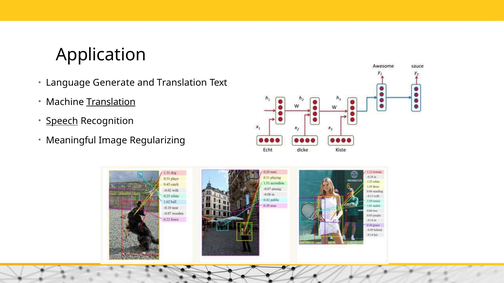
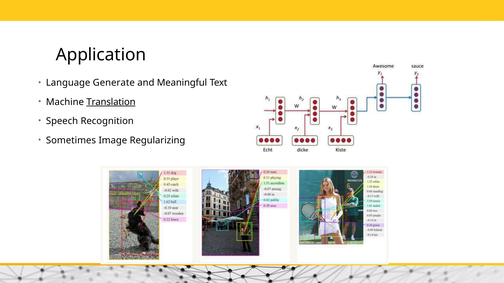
and Translation: Translation -> Meaningful (182, 83)
Speech underline: present -> none (62, 121)
Meaningful: Meaningful -> Sometimes (71, 140)
